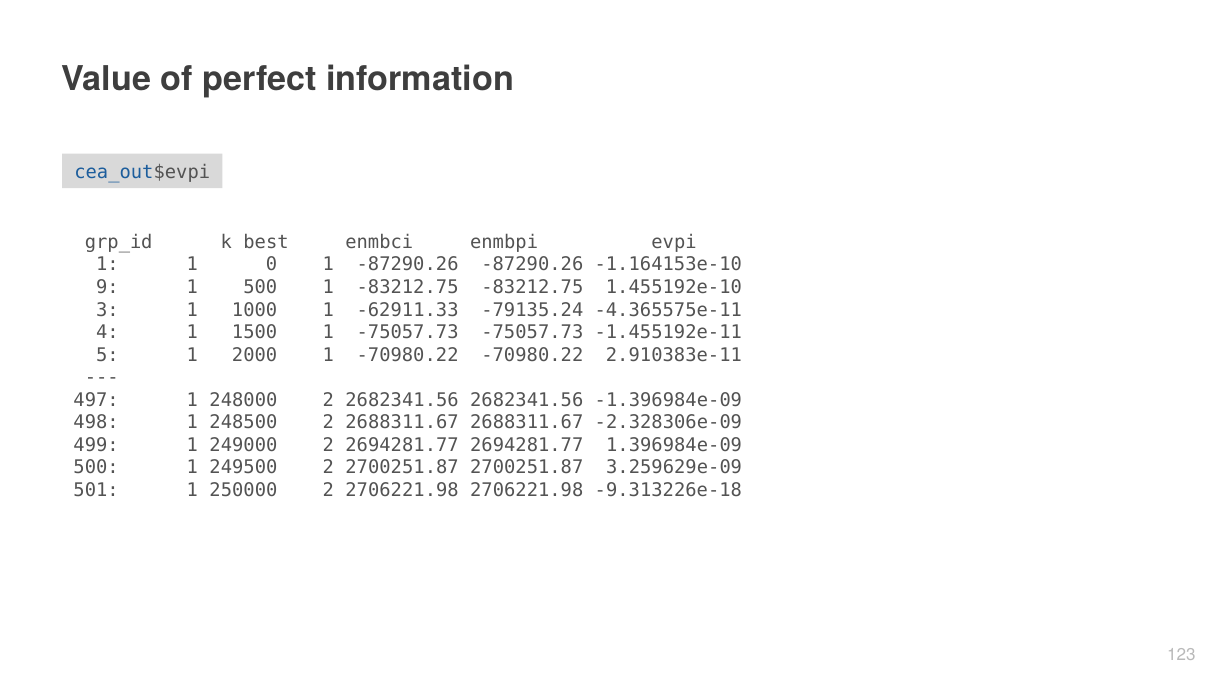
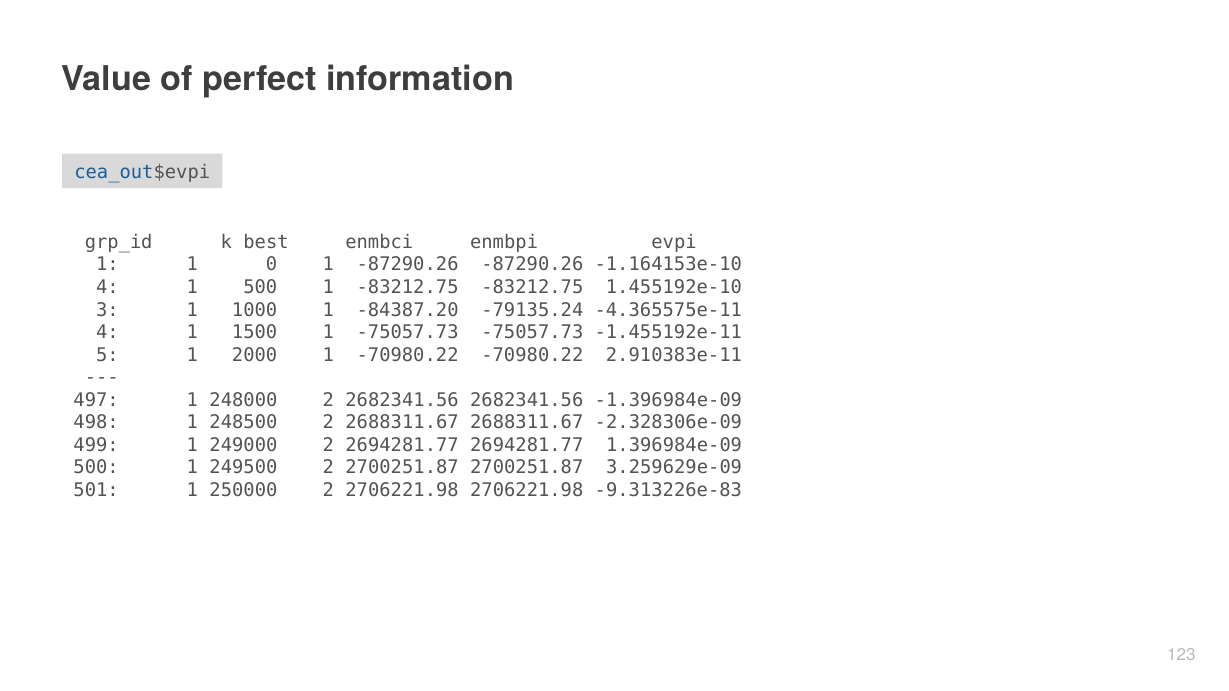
9: 9 -> 4 (107, 287)
-62911.33: -62911.33 -> -84387.20 (408, 310)
-9.313226e-18: -9.313226e-18 -> -9.313226e-83 (668, 490)
